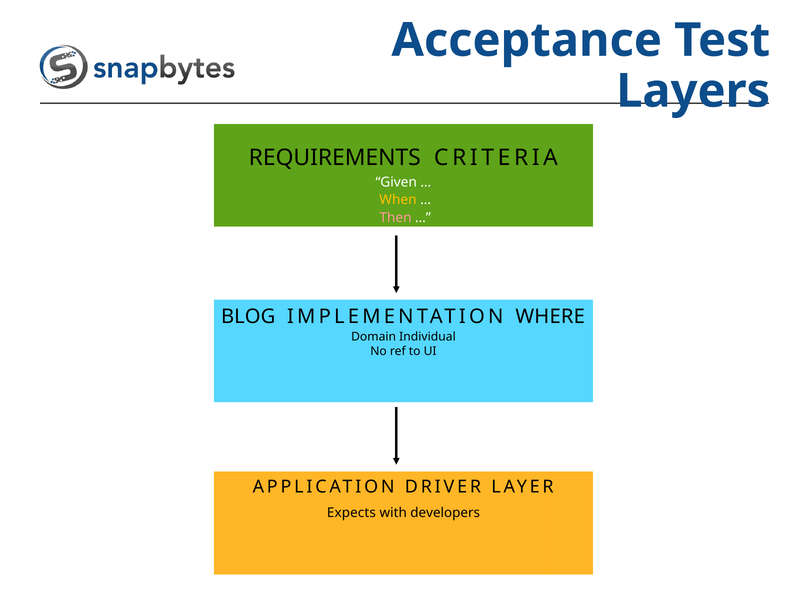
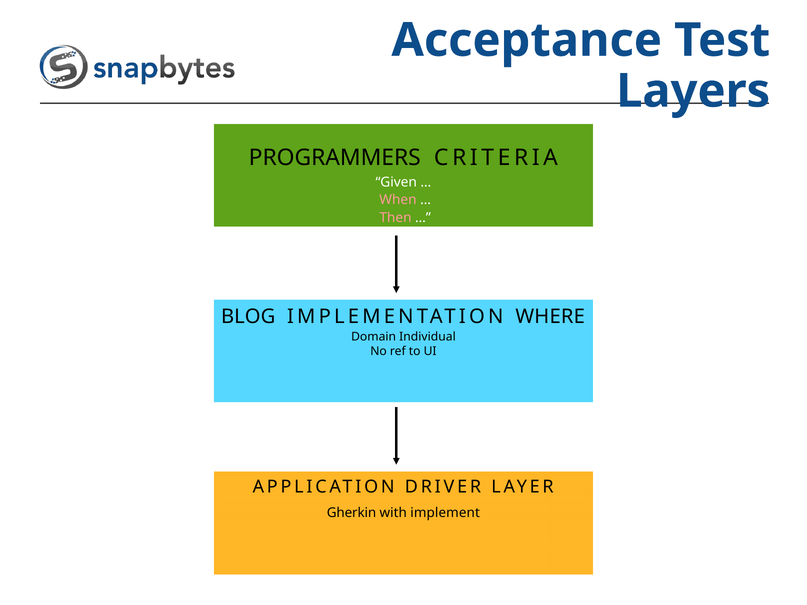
REQUIREMENTS: REQUIREMENTS -> PROGRAMMERS (335, 158)
When colour: yellow -> pink (398, 200)
Expects: Expects -> Gherkin (352, 513)
developers: developers -> implement (445, 513)
